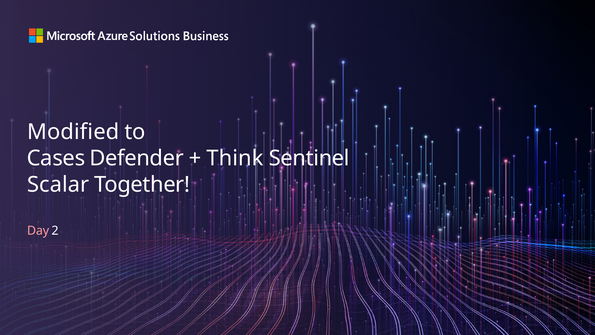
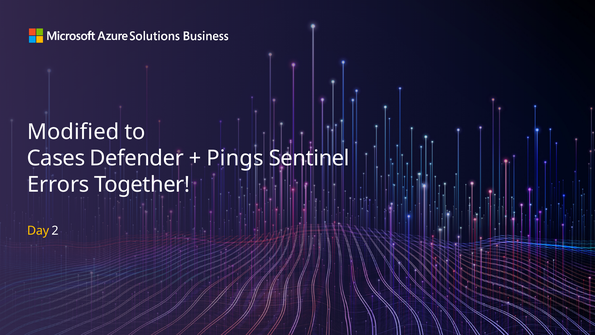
Think: Think -> Pings (235, 158)
Scalar: Scalar -> Errors (58, 184)
Day colour: pink -> yellow (38, 231)
